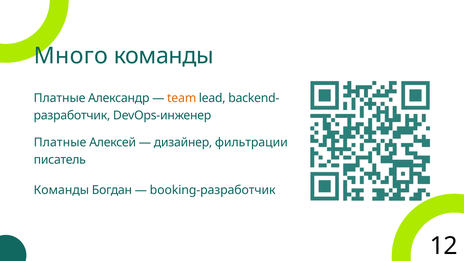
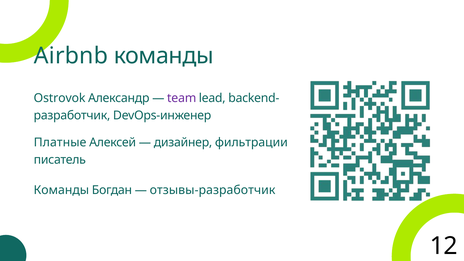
Много: Много -> Airbnb (71, 56)
Платные: Платные -> Ostrovok (60, 98)
team colour: orange -> purple (182, 98)
booking-разработчик: booking-разработчик -> отзывы-разработчик (213, 190)
